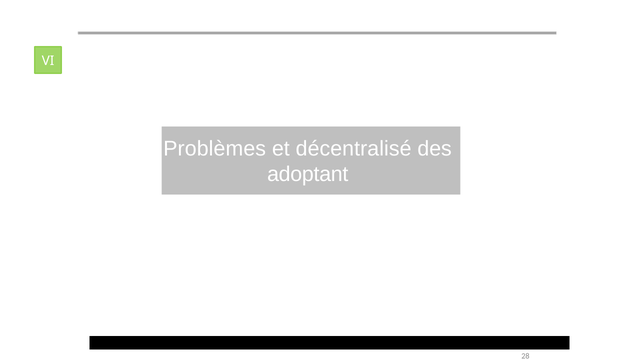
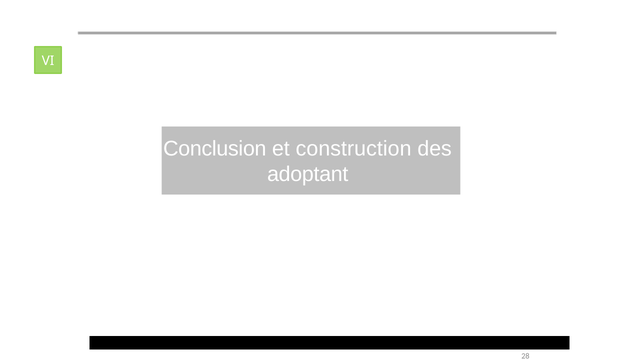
Problèmes: Problèmes -> Conclusion (215, 149)
décentralisé: décentralisé -> construction (354, 149)
